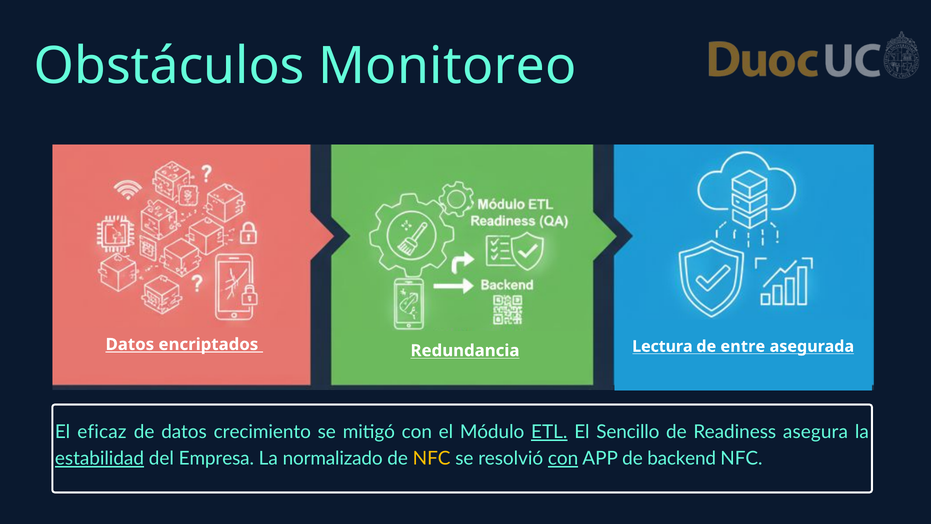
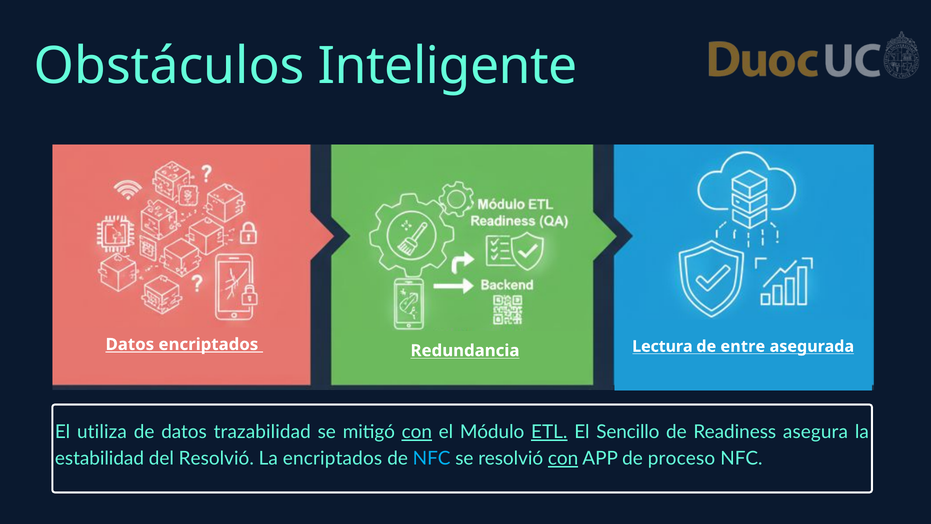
Monitoreo: Monitoreo -> Inteligente (448, 66)
eficaz: eficaz -> utiliza (102, 432)
crecimiento: crecimiento -> trazabilidad (262, 432)
con underline: none -> present (417, 432)
estabilidad underline: present -> none (99, 458)
del Empresa: Empresa -> Resolvió (216, 458)
La normalizado: normalizado -> encriptados (332, 458)
NFC colour: yellow -> light blue (432, 458)
backend: backend -> proceso (681, 458)
